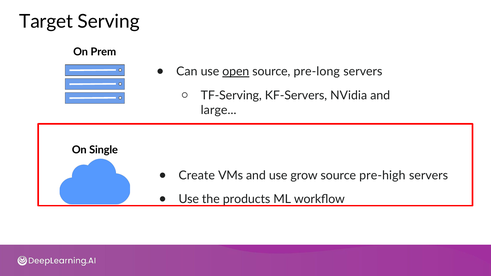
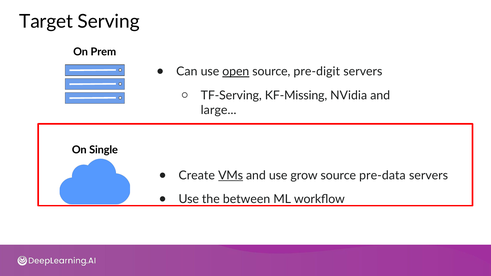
pre-long: pre-long -> pre-digit (317, 72)
KF-Servers: KF-Servers -> KF-Missing (296, 95)
VMs underline: none -> present (231, 175)
pre-high: pre-high -> pre-data (382, 175)
products: products -> between (247, 199)
